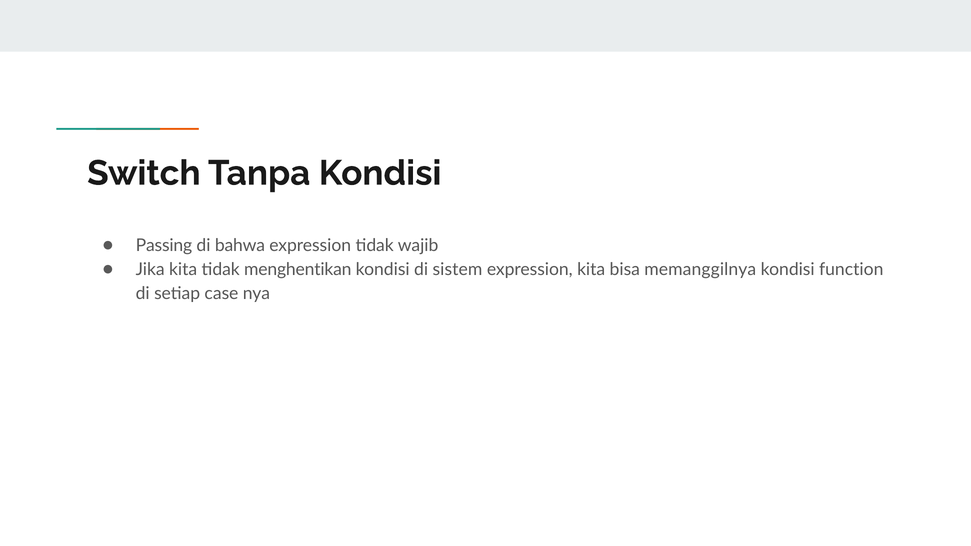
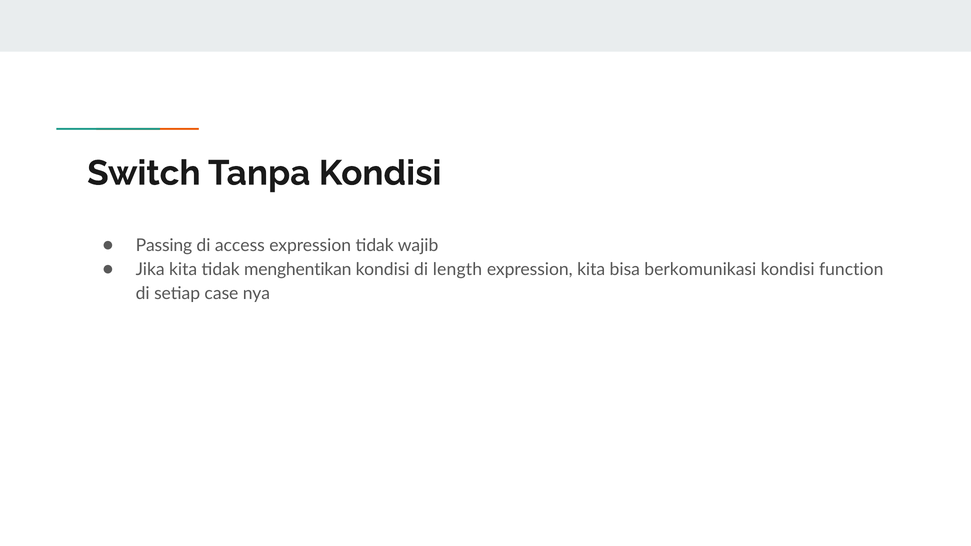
bahwa: bahwa -> access (240, 245)
sistem: sistem -> length (457, 270)
memanggilnya: memanggilnya -> berkomunikasi (700, 270)
